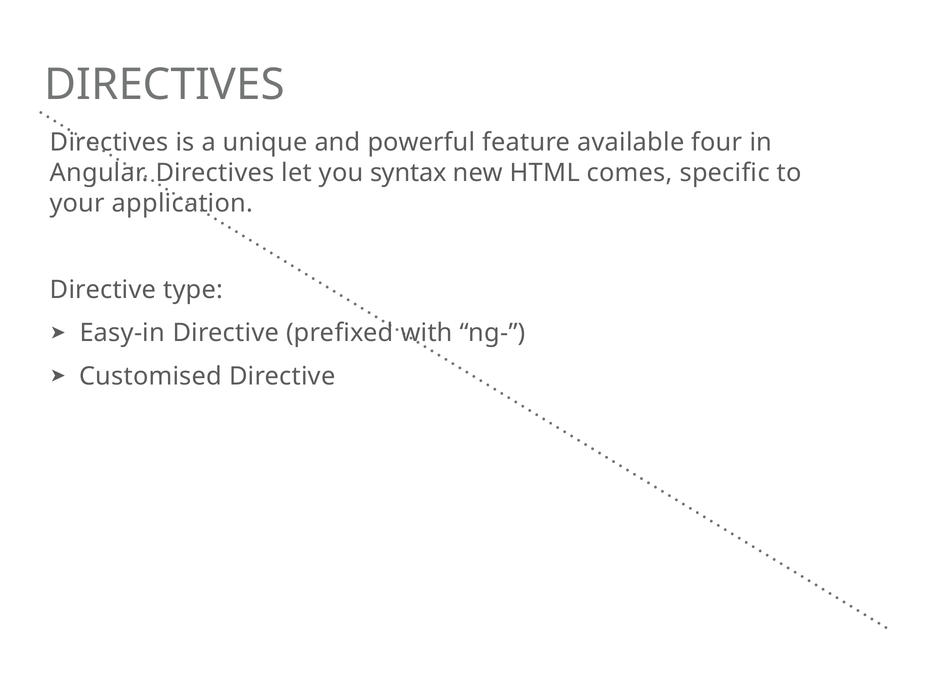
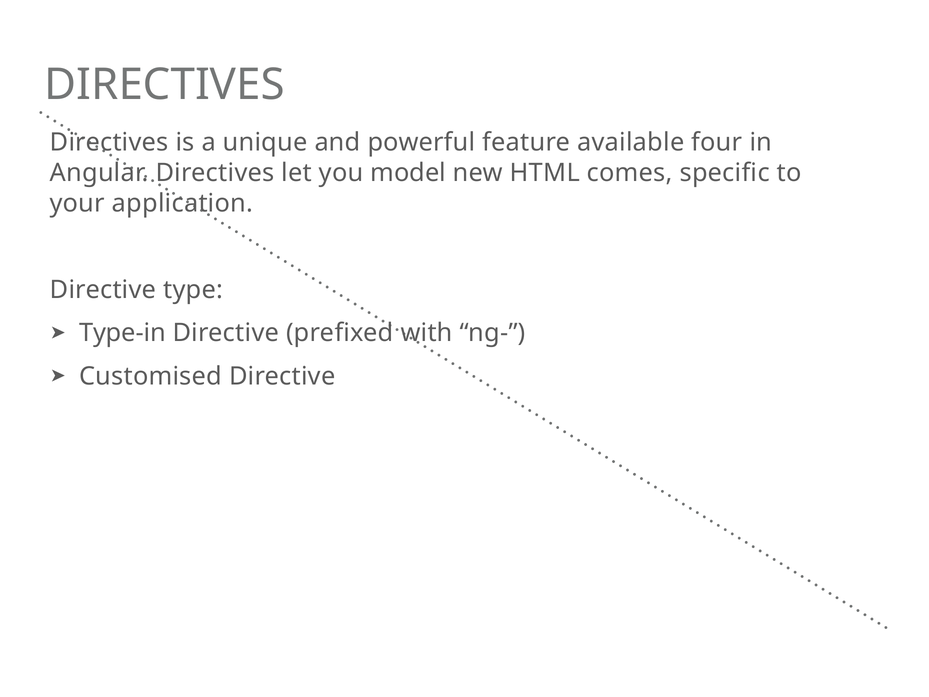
syntax: syntax -> model (408, 173)
Easy-in: Easy-in -> Type-in (122, 333)
